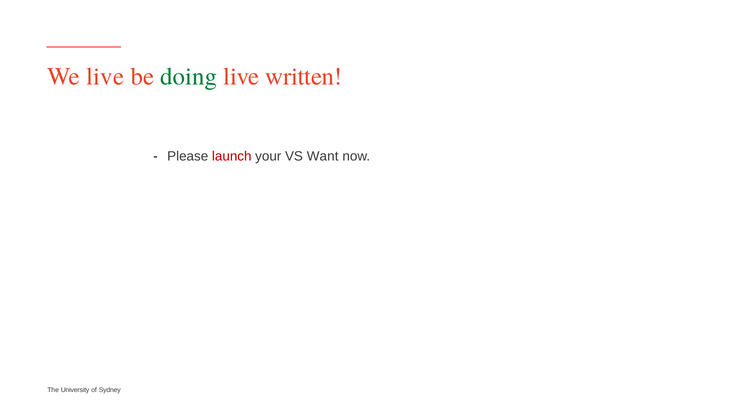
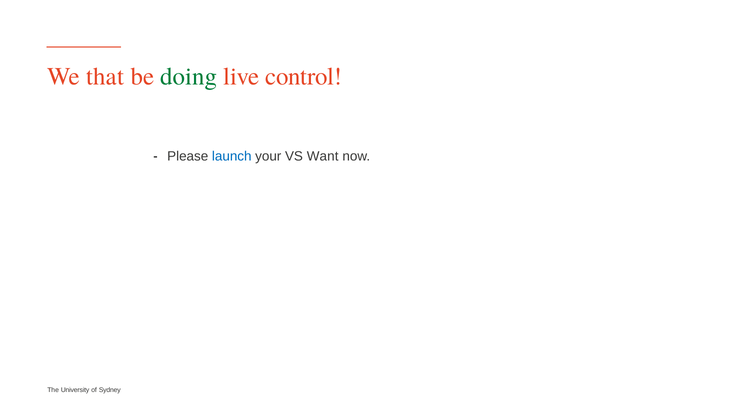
We live: live -> that (105, 77)
written: written -> control (304, 77)
launch colour: red -> blue (232, 156)
